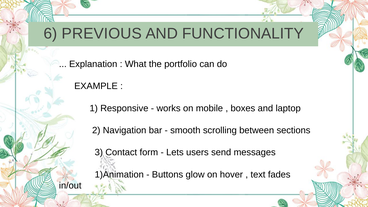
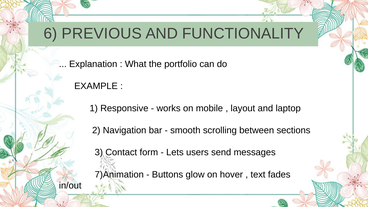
boxes: boxes -> layout (243, 108)
1)Animation: 1)Animation -> 7)Animation (119, 175)
